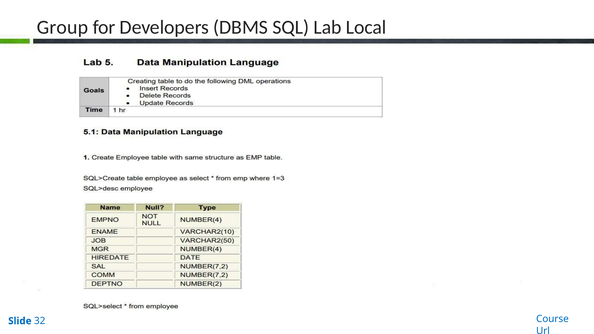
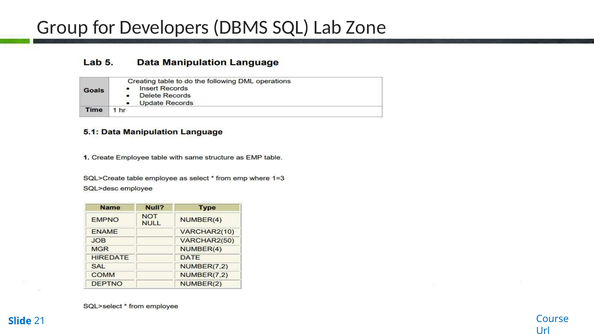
Local: Local -> Zone (366, 27)
32: 32 -> 21 (40, 321)
